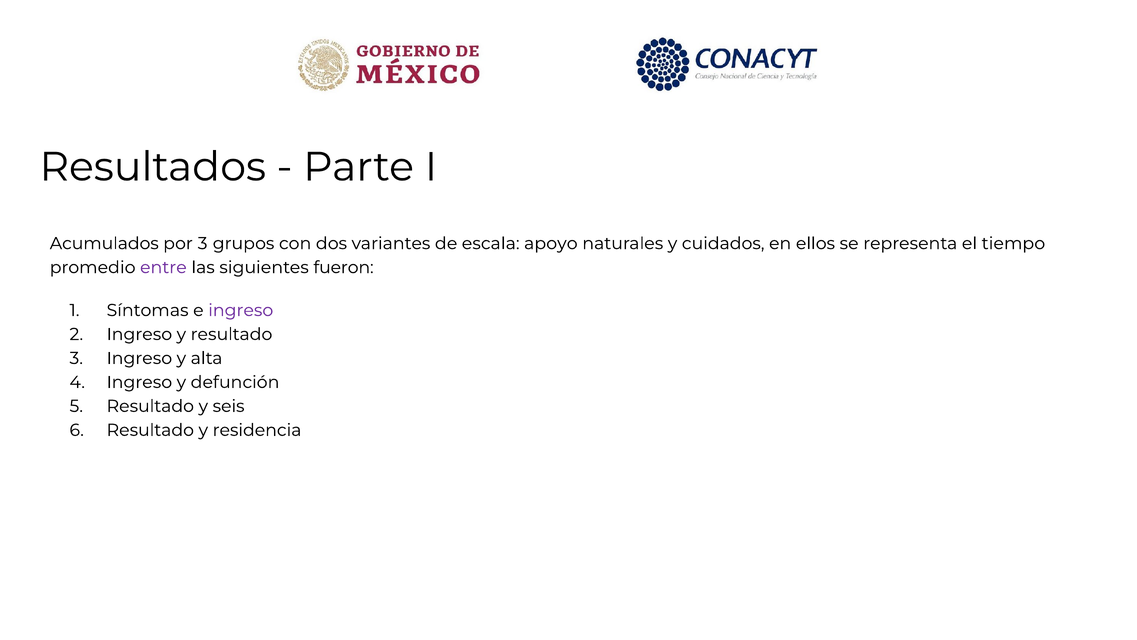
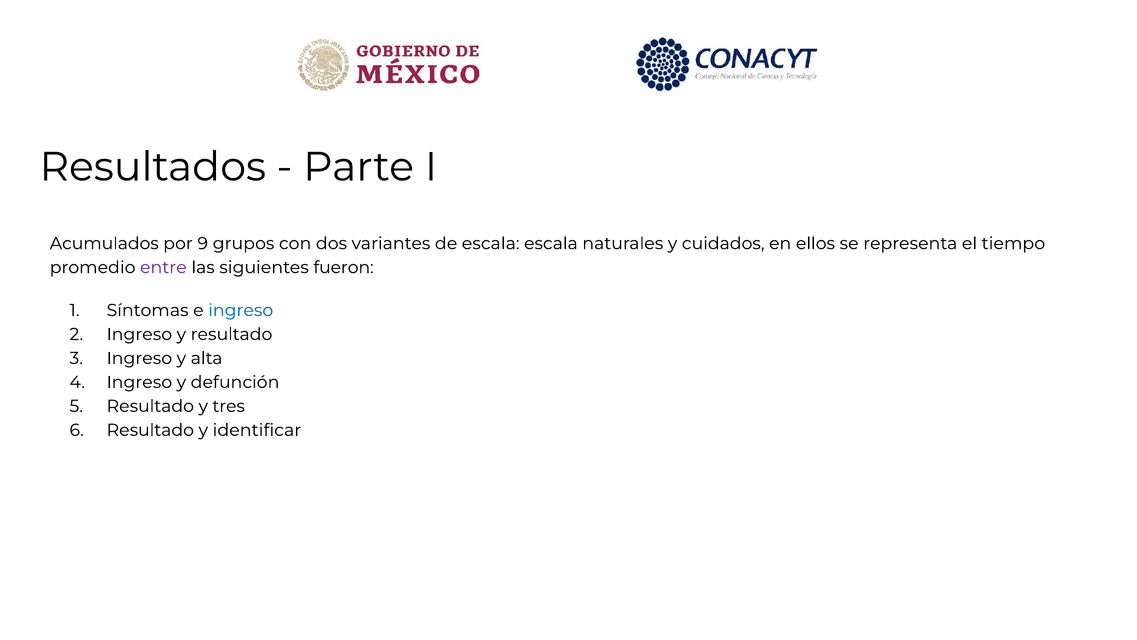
por 3: 3 -> 9 (203, 243)
escala apoyo: apoyo -> escala (551, 243)
ingreso colour: purple -> blue (241, 310)
seis: seis -> tres (229, 406)
residencia: residencia -> identificar (257, 430)
